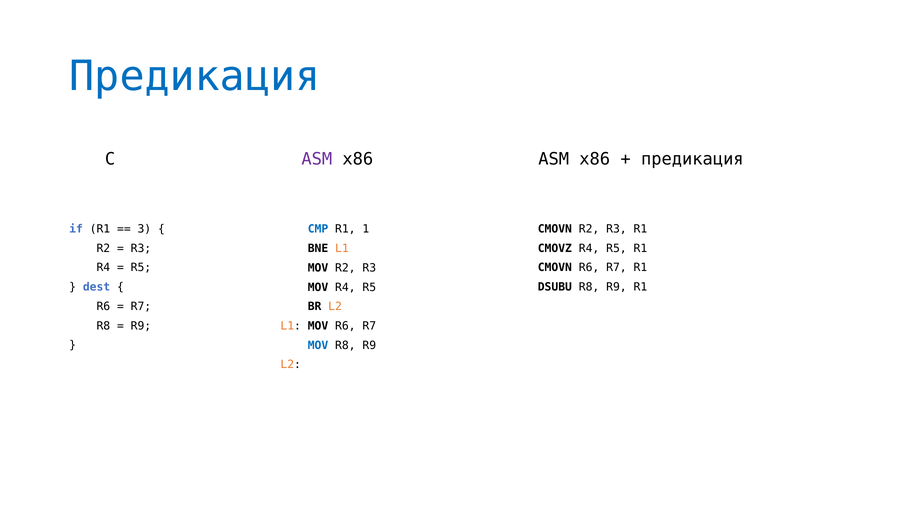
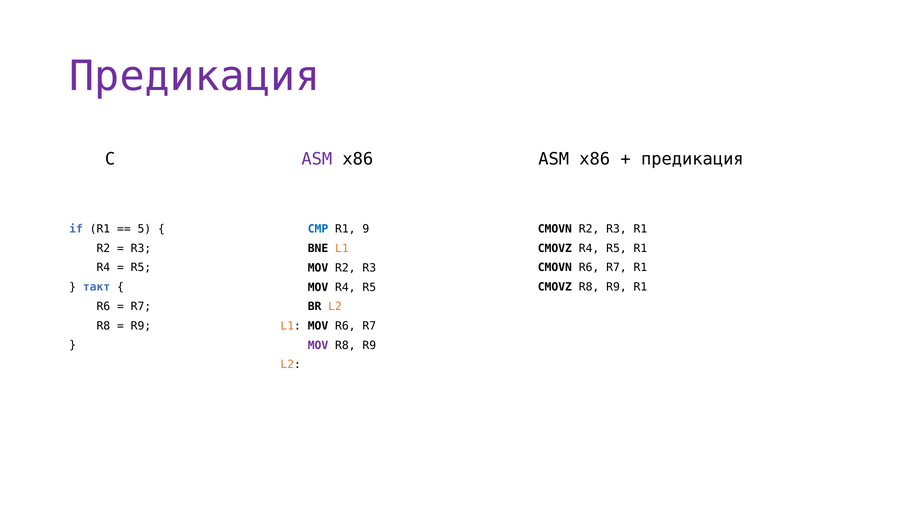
Предикация colour: blue -> purple (195, 76)
3: 3 -> 5 (144, 229)
1: 1 -> 9 (366, 229)
dest: dest -> такт (97, 287)
DSUBU: DSUBU -> CMOVZ (555, 287)
MOV colour: blue -> purple (318, 345)
